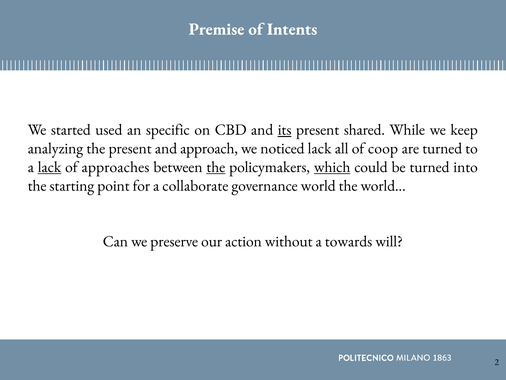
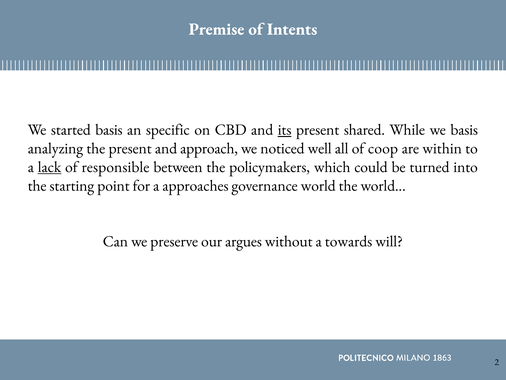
started used: used -> basis (109, 130)
we keep: keep -> basis (464, 130)
noticed lack: lack -> well (320, 148)
are turned: turned -> within (442, 148)
approaches: approaches -> responsible (116, 167)
the underline: present -> none (216, 167)
which underline: present -> none (332, 167)
collaborate: collaborate -> approaches (195, 185)
action: action -> argues (243, 241)
